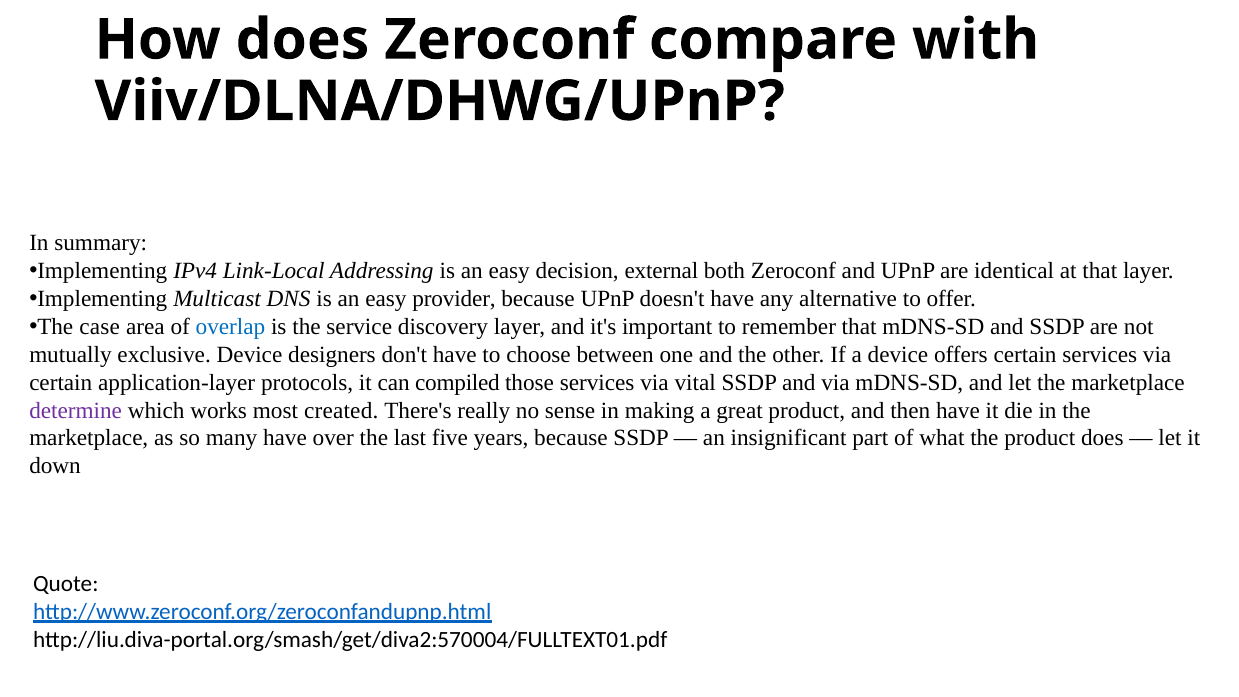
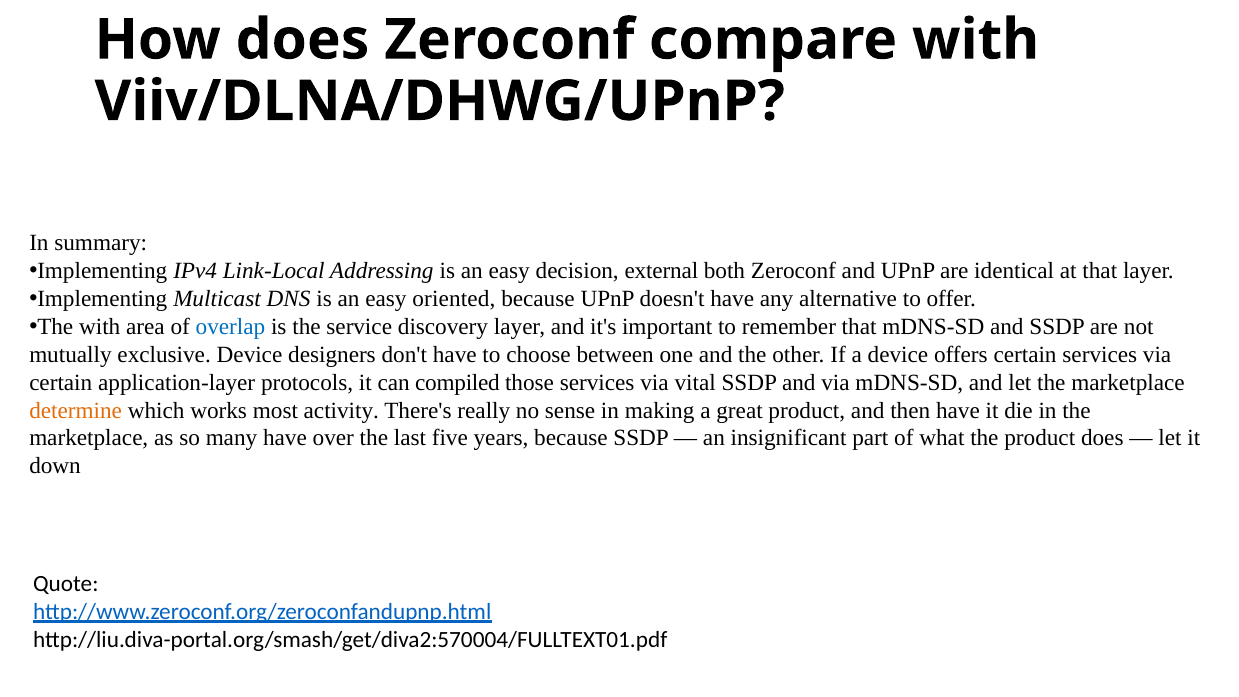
provider: provider -> oriented (454, 299)
The case: case -> with (100, 327)
determine colour: purple -> orange (76, 410)
created: created -> activity (341, 410)
